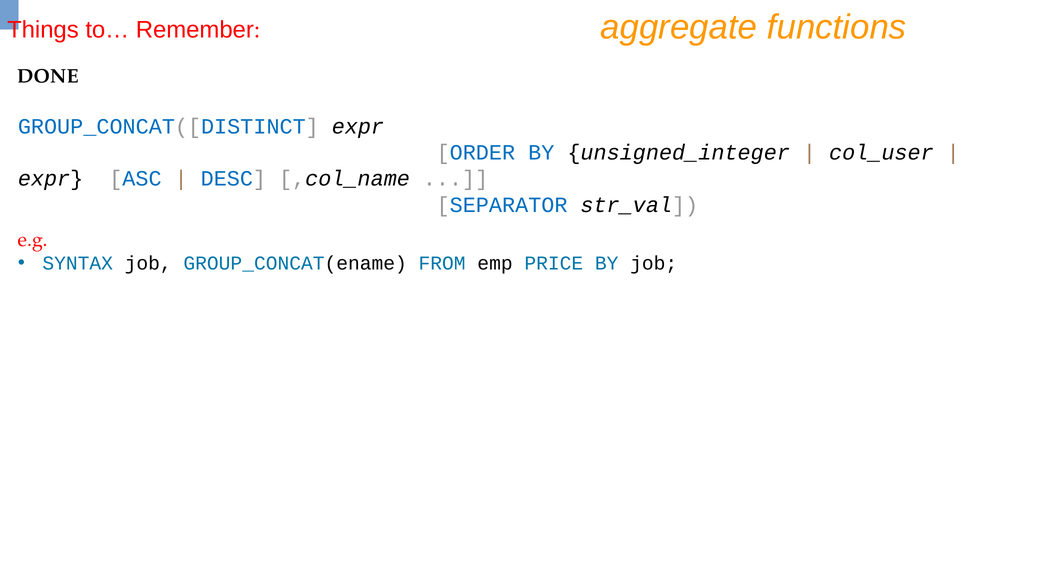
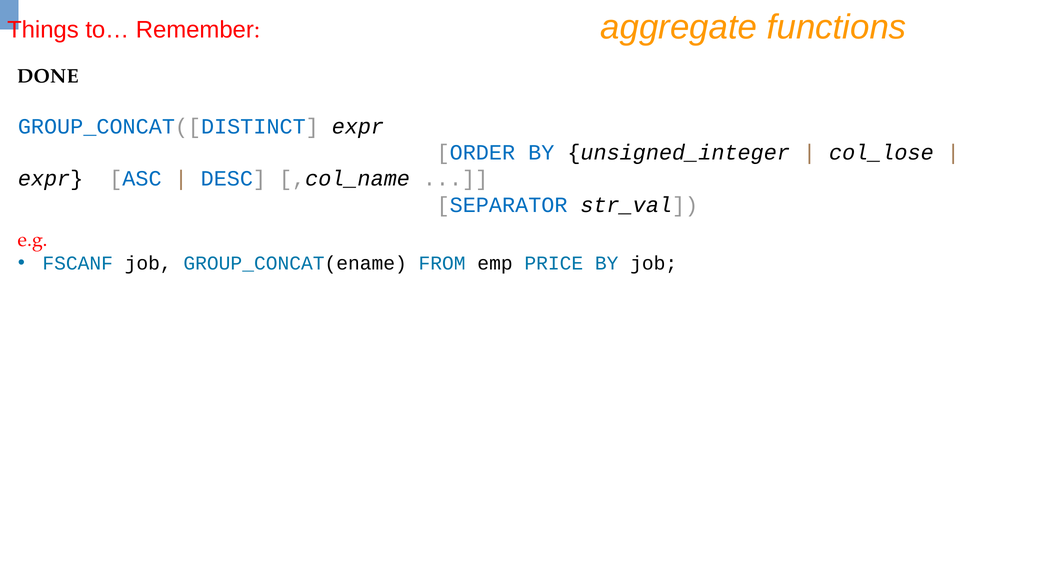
col_user: col_user -> col_lose (881, 153)
SYNTAX: SYNTAX -> FSCANF (78, 263)
